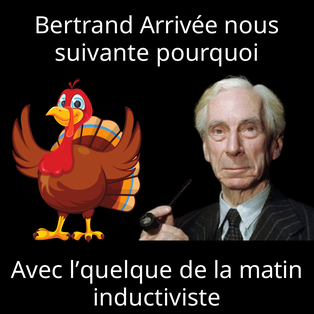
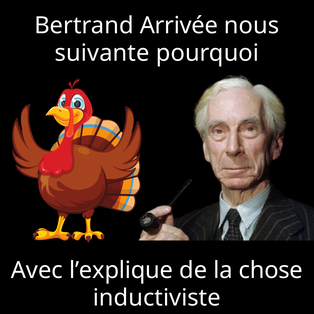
l’quelque: l’quelque -> l’explique (121, 270)
matin: matin -> chose (271, 270)
